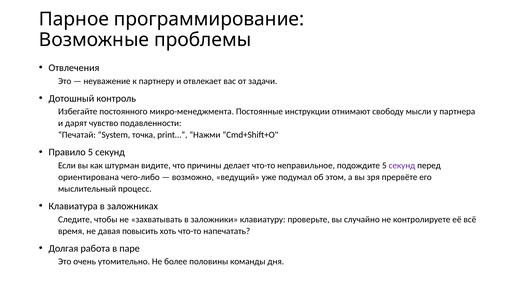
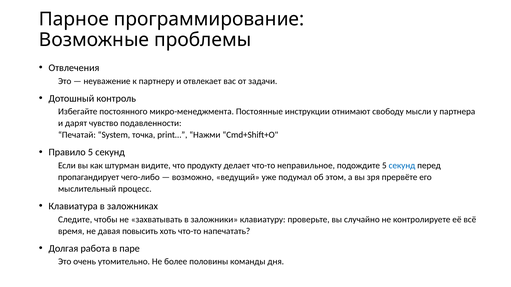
причины: причины -> продукту (204, 166)
секунд colour: purple -> blue (402, 166)
ориентирована: ориентирована -> пропагандирует (89, 177)
